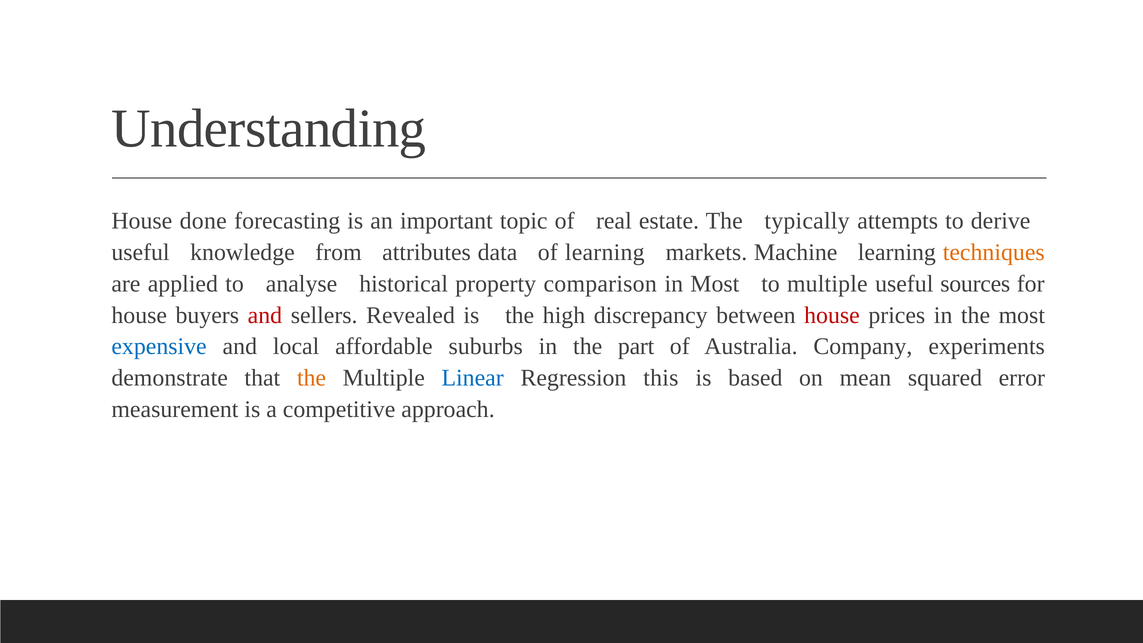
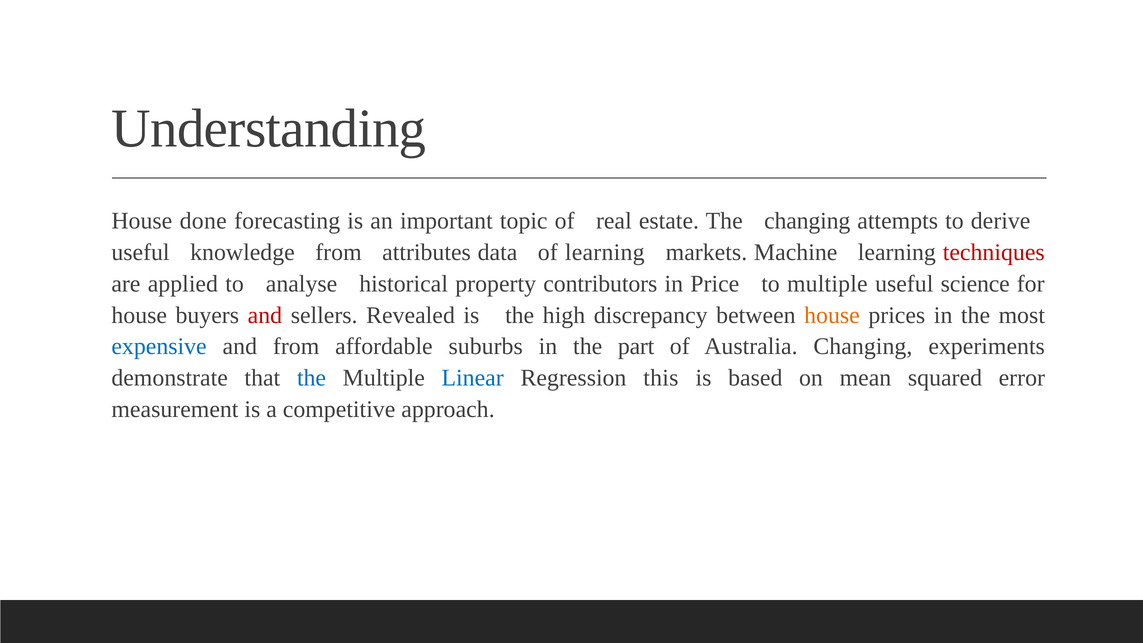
The typically: typically -> changing (807, 221)
techniques colour: orange -> red (994, 252)
comparison: comparison -> contributors (600, 284)
in Most: Most -> Price (715, 284)
sources: sources -> science (975, 284)
house colour: red -> orange (832, 315)
and local: local -> from (296, 347)
Australia Company: Company -> Changing (863, 347)
the colour: orange -> blue (312, 378)
